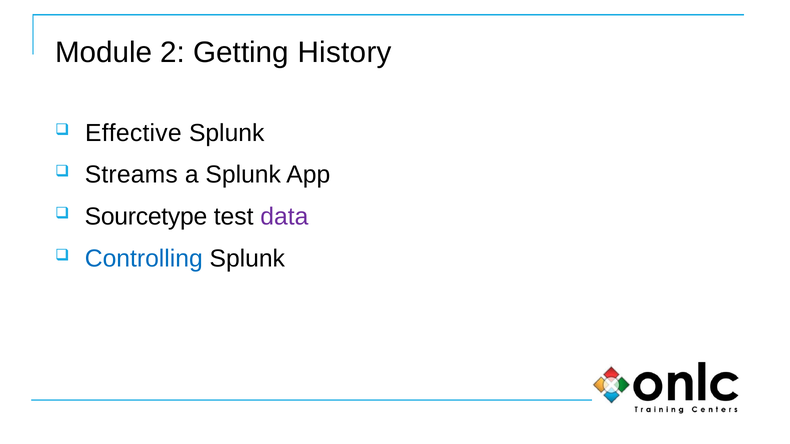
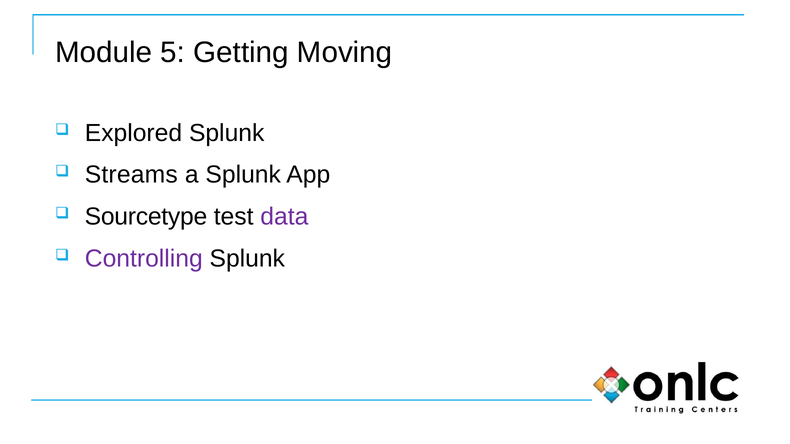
2: 2 -> 5 (173, 52)
History: History -> Moving (345, 52)
Effective: Effective -> Explored (133, 133)
Controlling colour: blue -> purple (144, 259)
